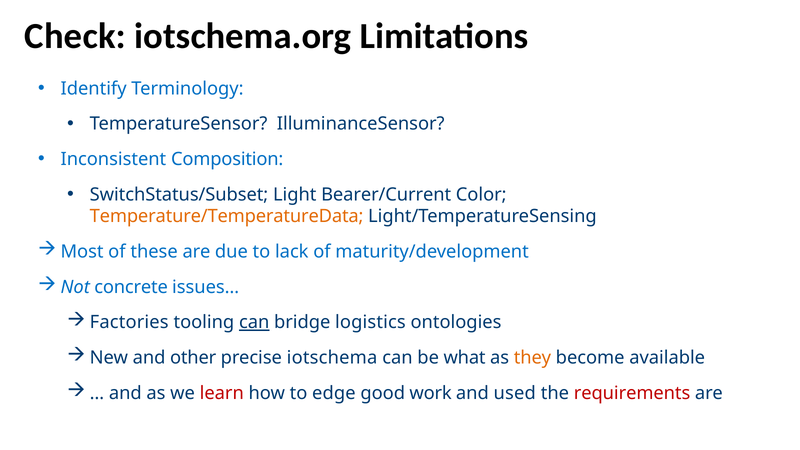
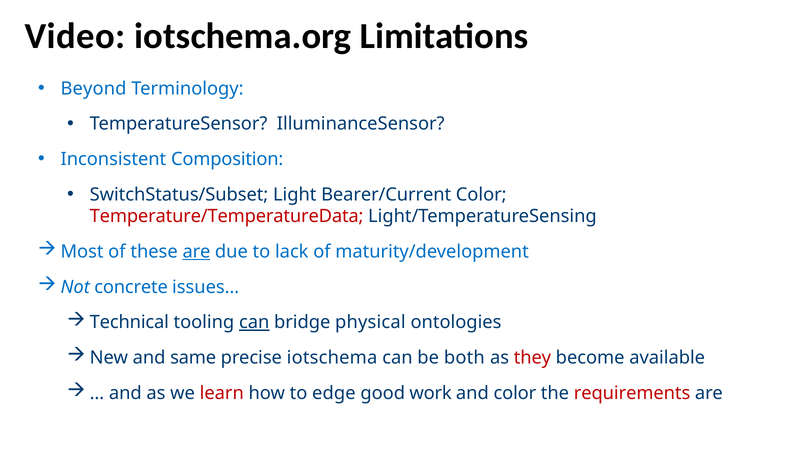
Check: Check -> Video (75, 36)
Identify: Identify -> Beyond (94, 89)
Temperature/TemperatureData colour: orange -> red (227, 216)
are underline: none -> present (196, 252)
Factories: Factories -> Technical (129, 322)
logistics: logistics -> physical (370, 322)
other: other -> same (193, 358)
what: what -> both (464, 358)
they colour: orange -> red (532, 358)
and used: used -> color (515, 393)
